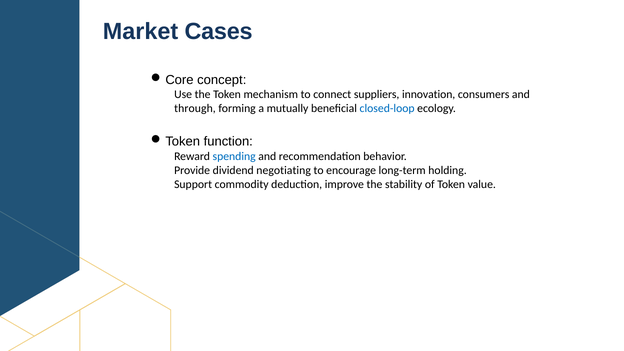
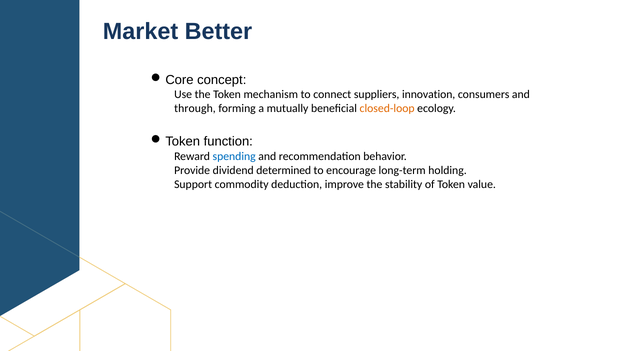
Cases: Cases -> Better (218, 31)
closed-loop colour: blue -> orange (387, 109)
negotiating: negotiating -> determined (284, 170)
